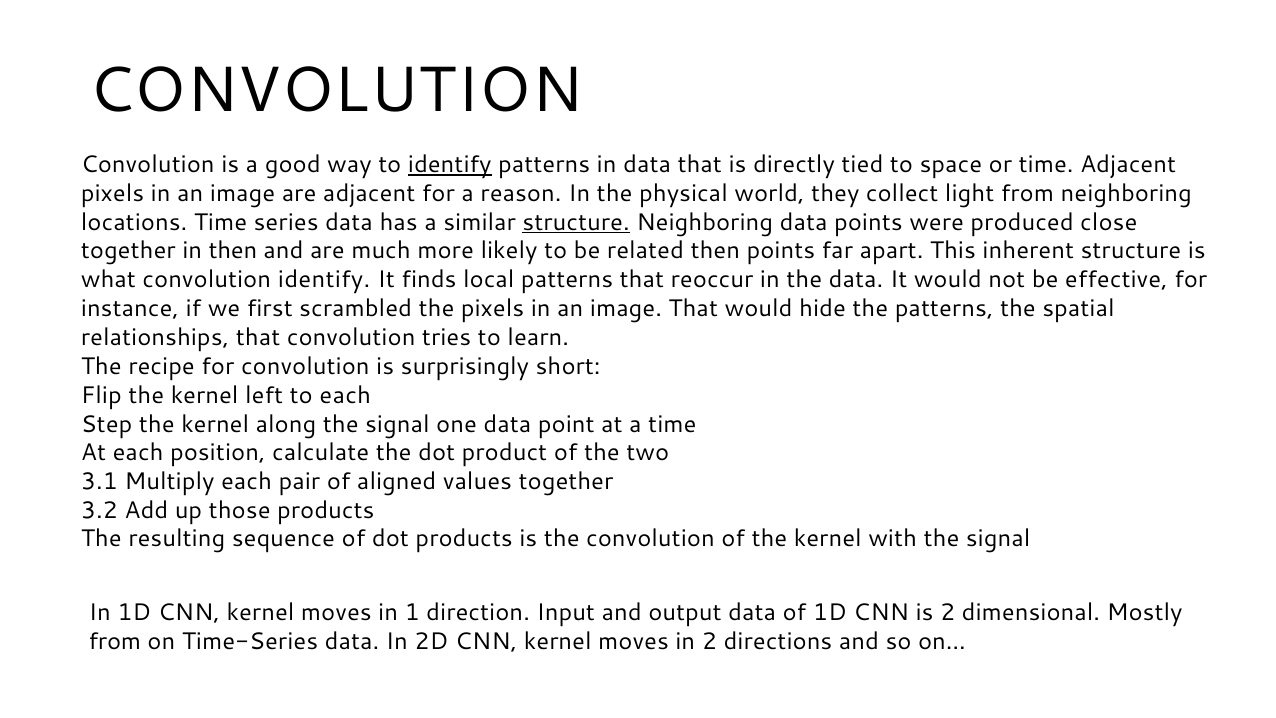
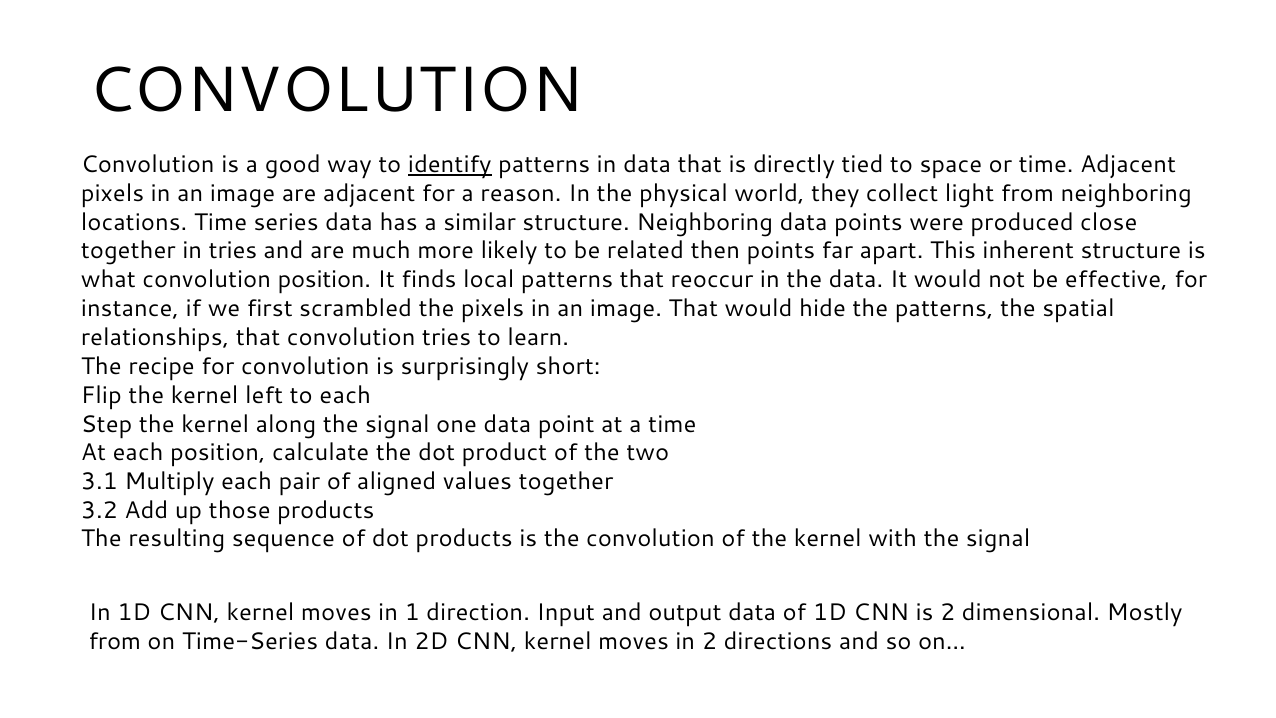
structure underline: present -> none (576, 222)
in then: then -> tries (233, 251)
convolution identify: identify -> position (324, 280)
